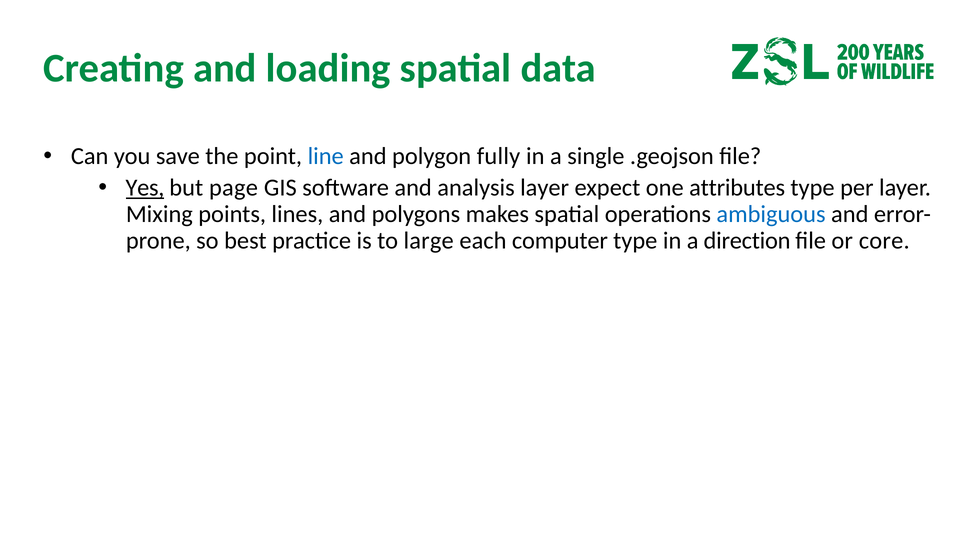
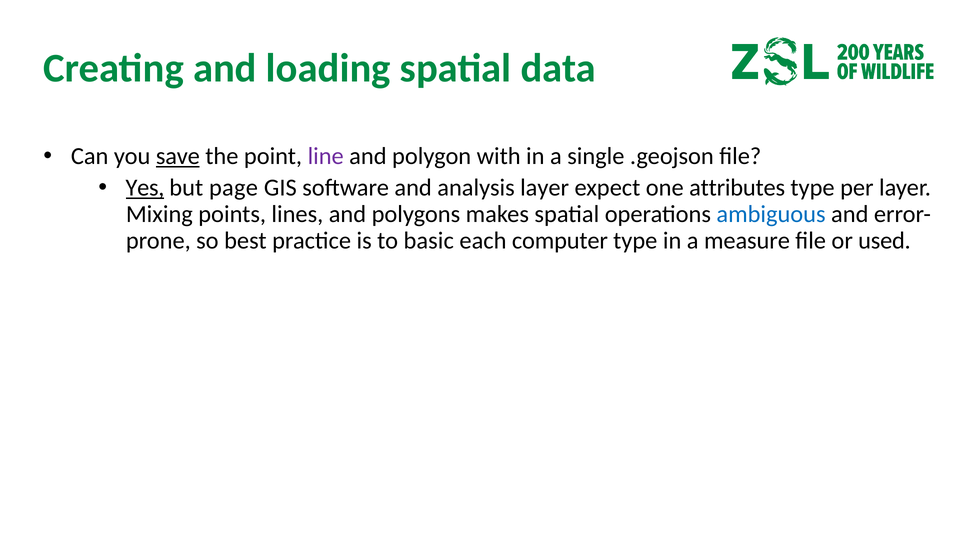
save underline: none -> present (178, 156)
line colour: blue -> purple (326, 156)
fully: fully -> with (499, 156)
large: large -> basic (429, 240)
direction: direction -> measure (747, 240)
core: core -> used (885, 240)
